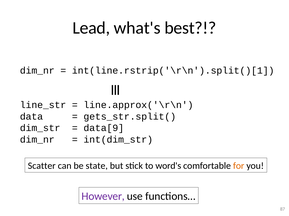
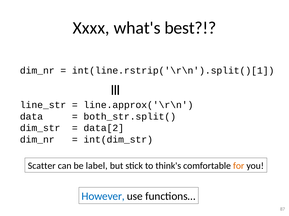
Lead: Lead -> Xxxx (91, 28)
gets_str.split(: gets_str.split( -> both_str.split( (130, 117)
data[9: data[9 -> data[2 (104, 128)
state: state -> label (97, 166)
word's: word's -> think's (168, 166)
However colour: purple -> blue (103, 197)
